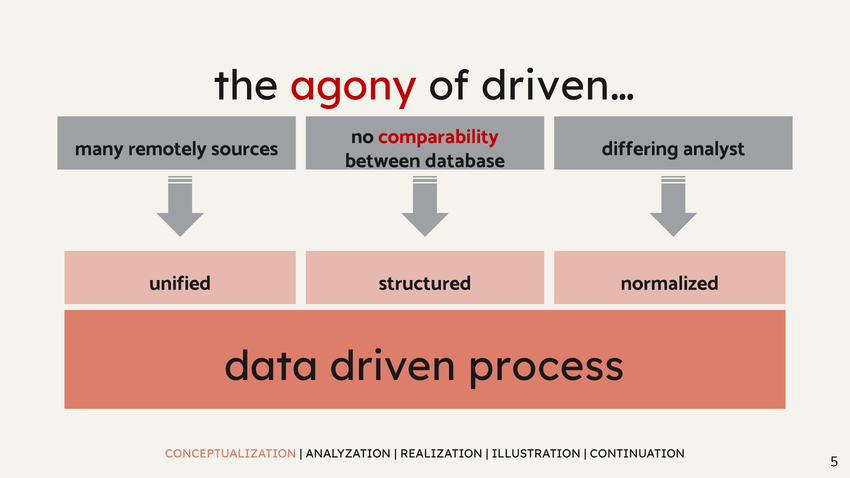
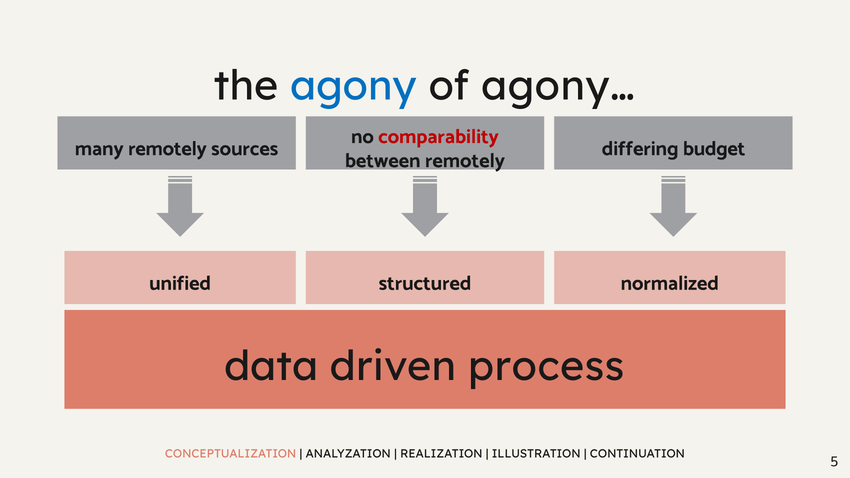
agony colour: red -> blue (354, 86)
driven…: driven… -> agony… (558, 86)
analyst: analyst -> budget (714, 149)
between database: database -> remotely (465, 161)
